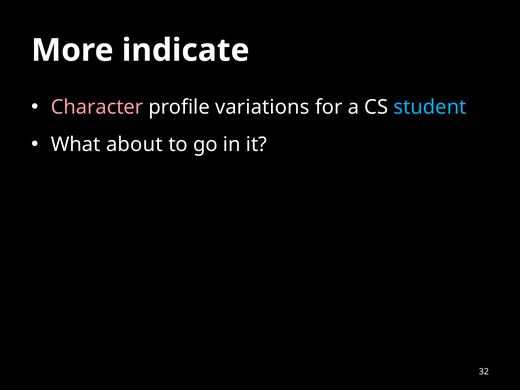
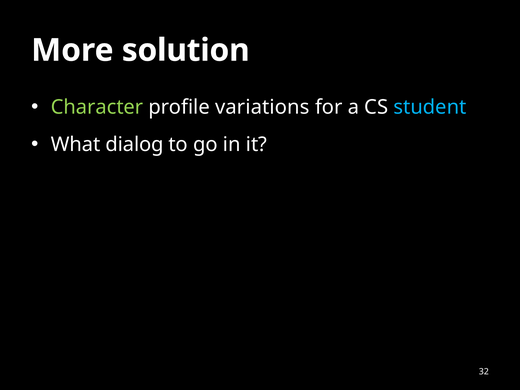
indicate: indicate -> solution (186, 50)
Character colour: pink -> light green (97, 107)
about: about -> dialog (135, 144)
